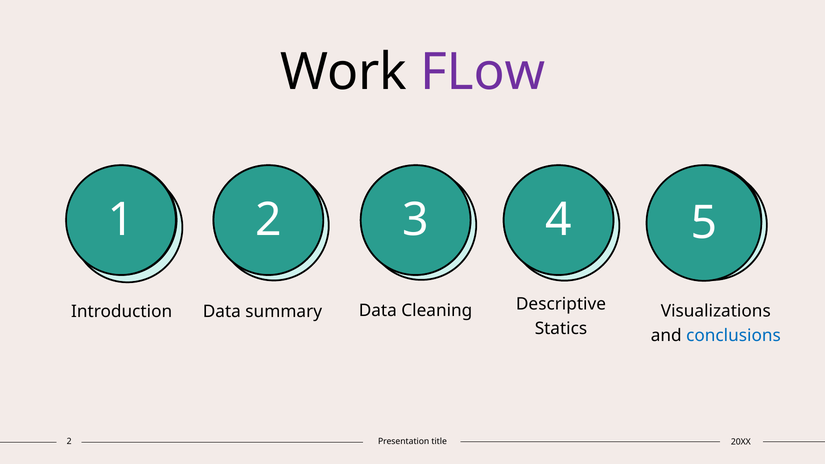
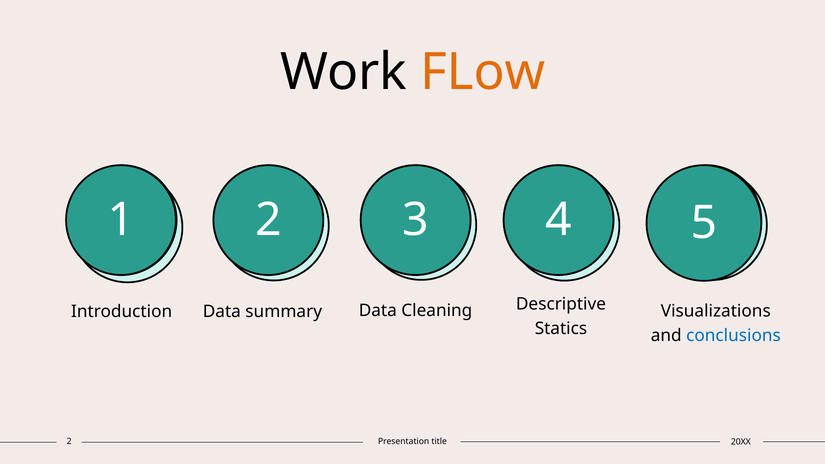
FLow colour: purple -> orange (483, 72)
